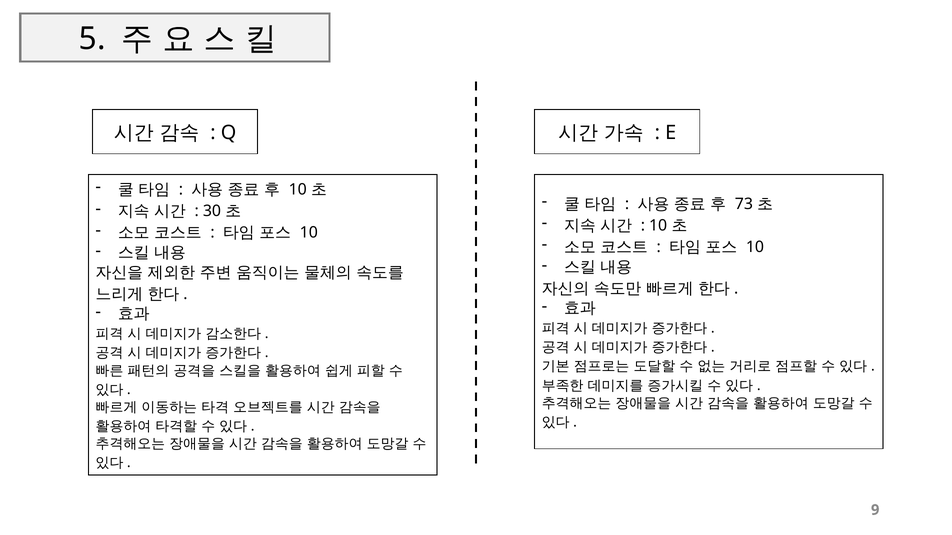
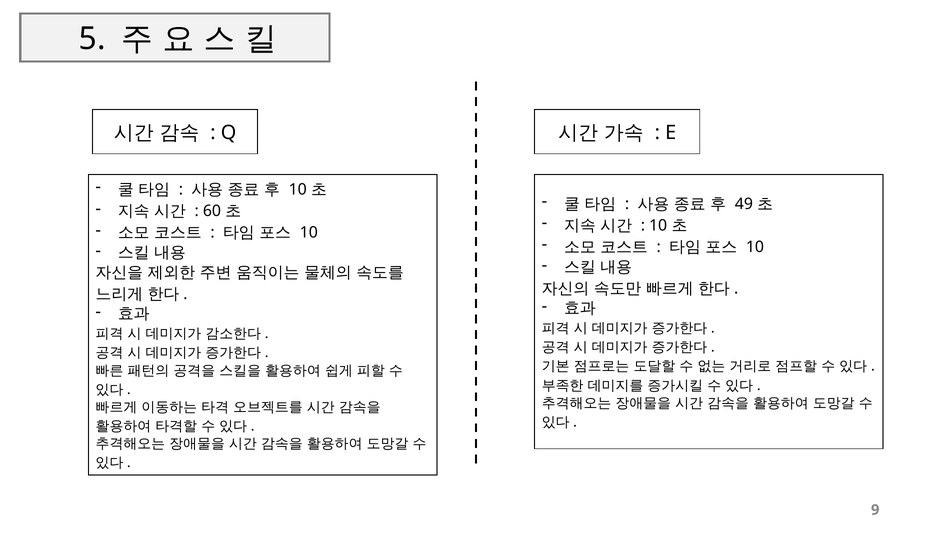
73: 73 -> 49 (744, 204)
30: 30 -> 60 (212, 211)
